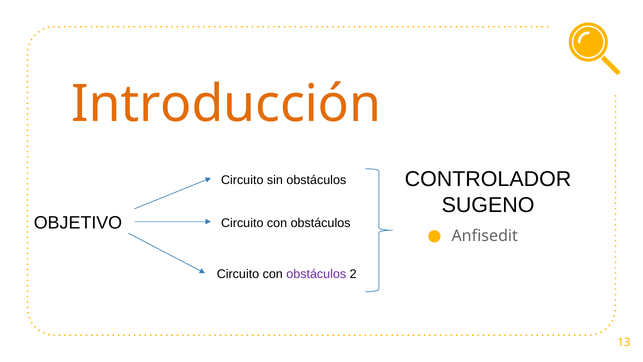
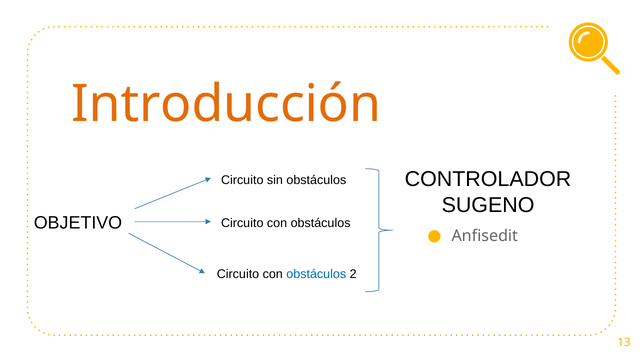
obstáculos colour: purple -> blue (316, 274)
